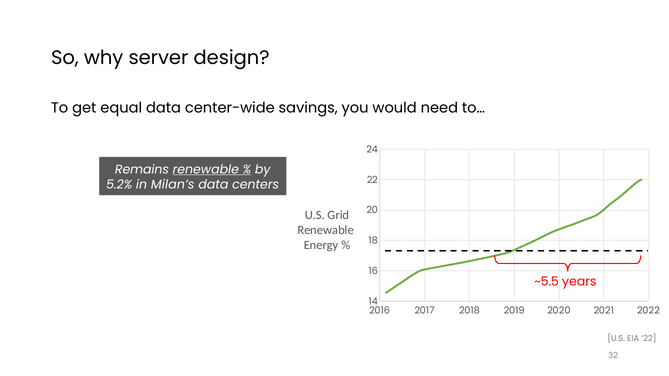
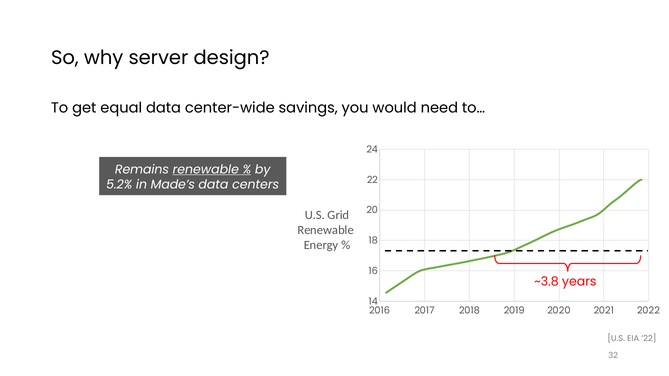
Milan’s: Milan’s -> Made’s (173, 185)
~5.5: ~5.5 -> ~3.8 (547, 282)
